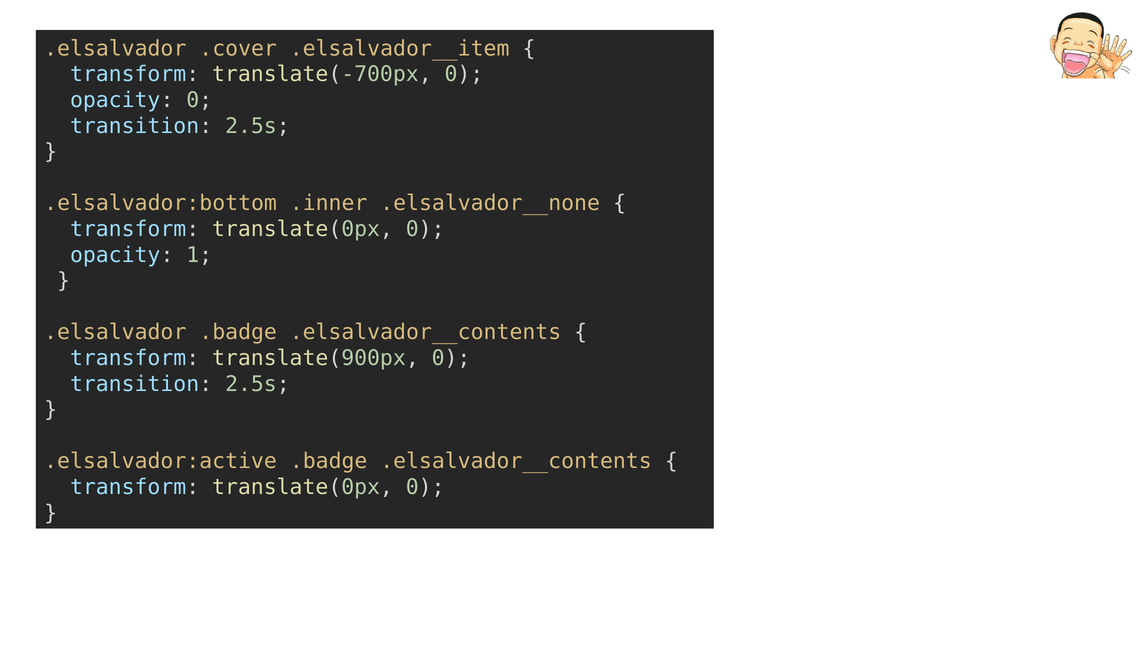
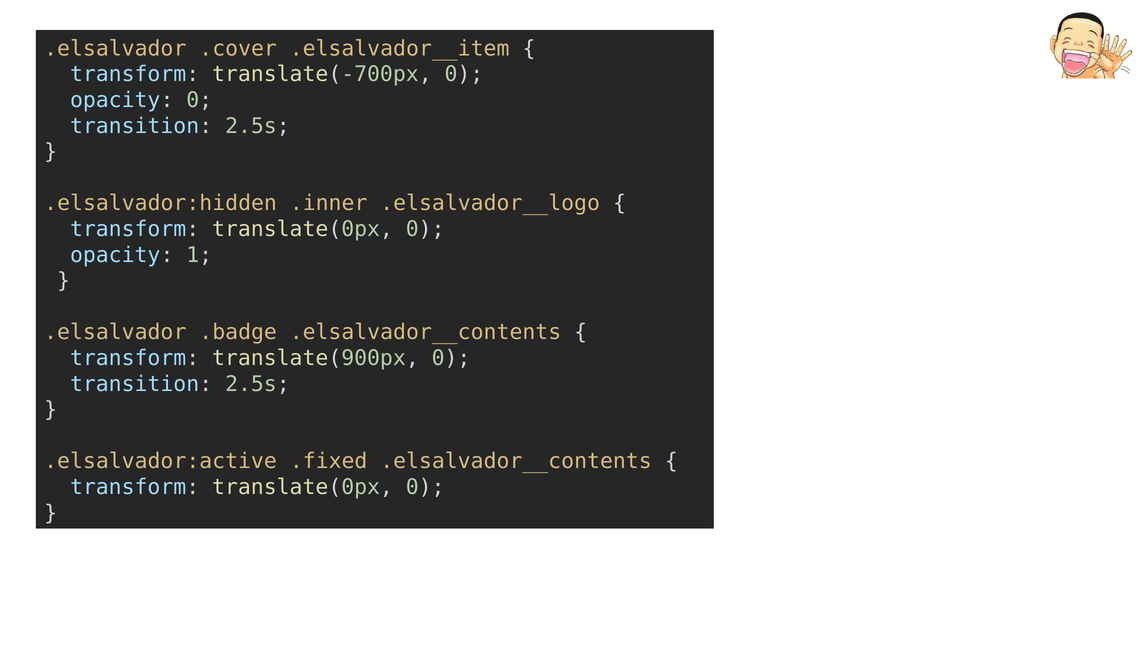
.elsalvador:bottom: .elsalvador:bottom -> .elsalvador:hidden (161, 203)
.elsalvador__none: .elsalvador__none -> .elsalvador__logo (490, 203)
.elsalvador:active .badge: .badge -> .fixed (329, 461)
